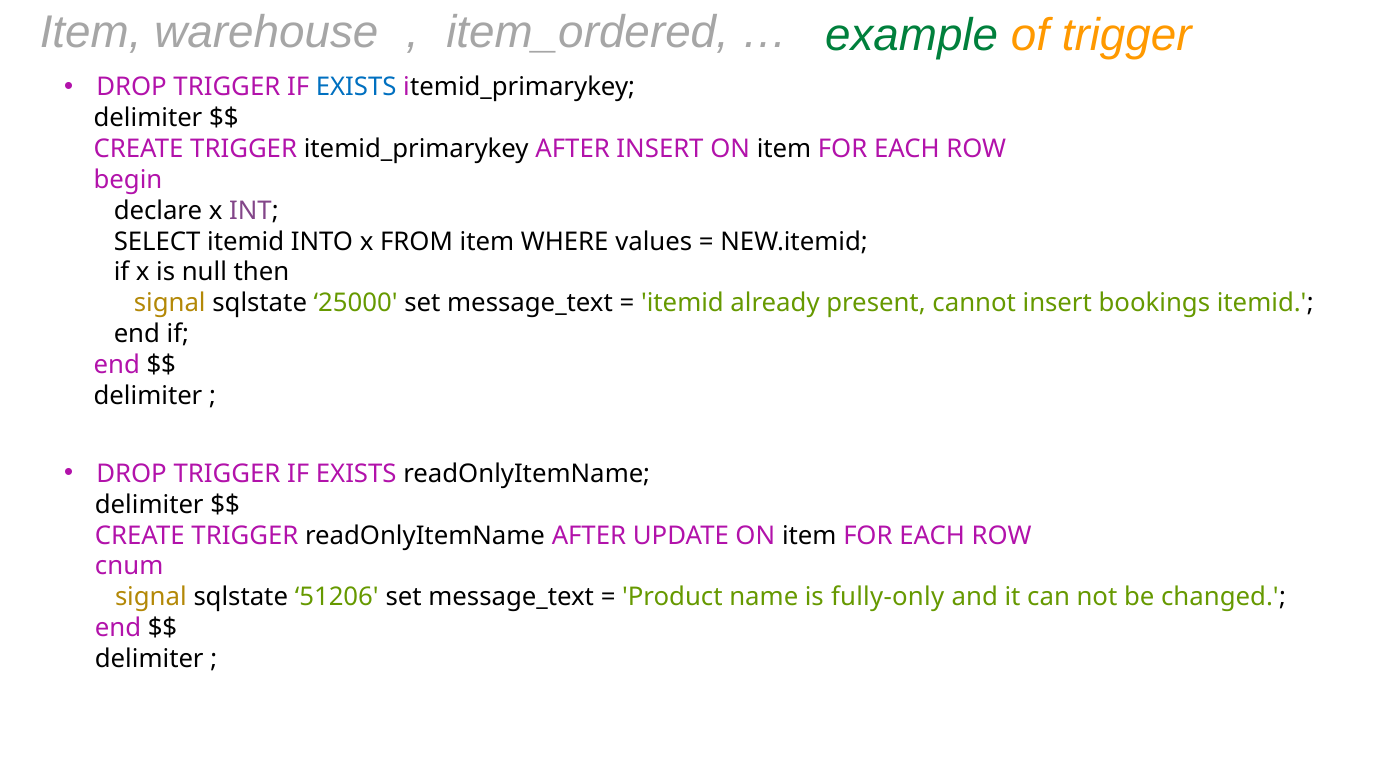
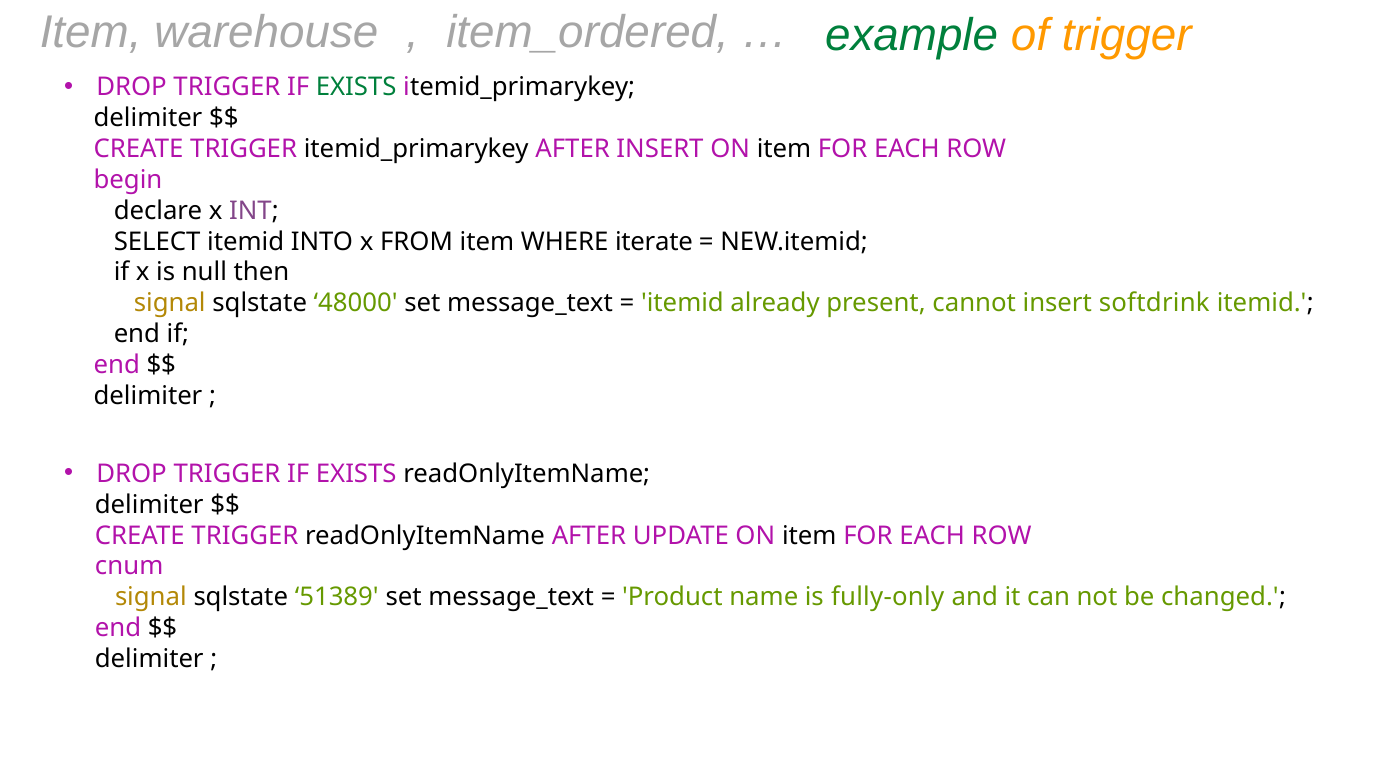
EXISTS colour: blue -> green (356, 87)
values: values -> iterate (654, 241)
25000: 25000 -> 48000 (356, 303)
bookings: bookings -> softdrink (1154, 303)
51206: 51206 -> 51389 (337, 597)
